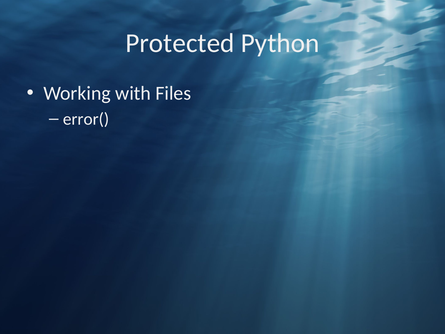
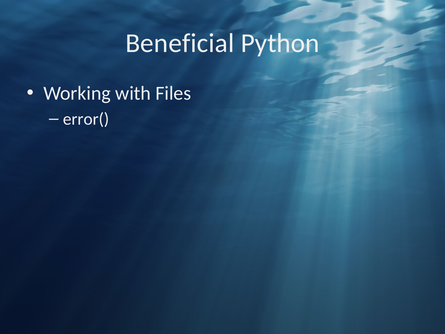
Protected: Protected -> Beneficial (180, 43)
